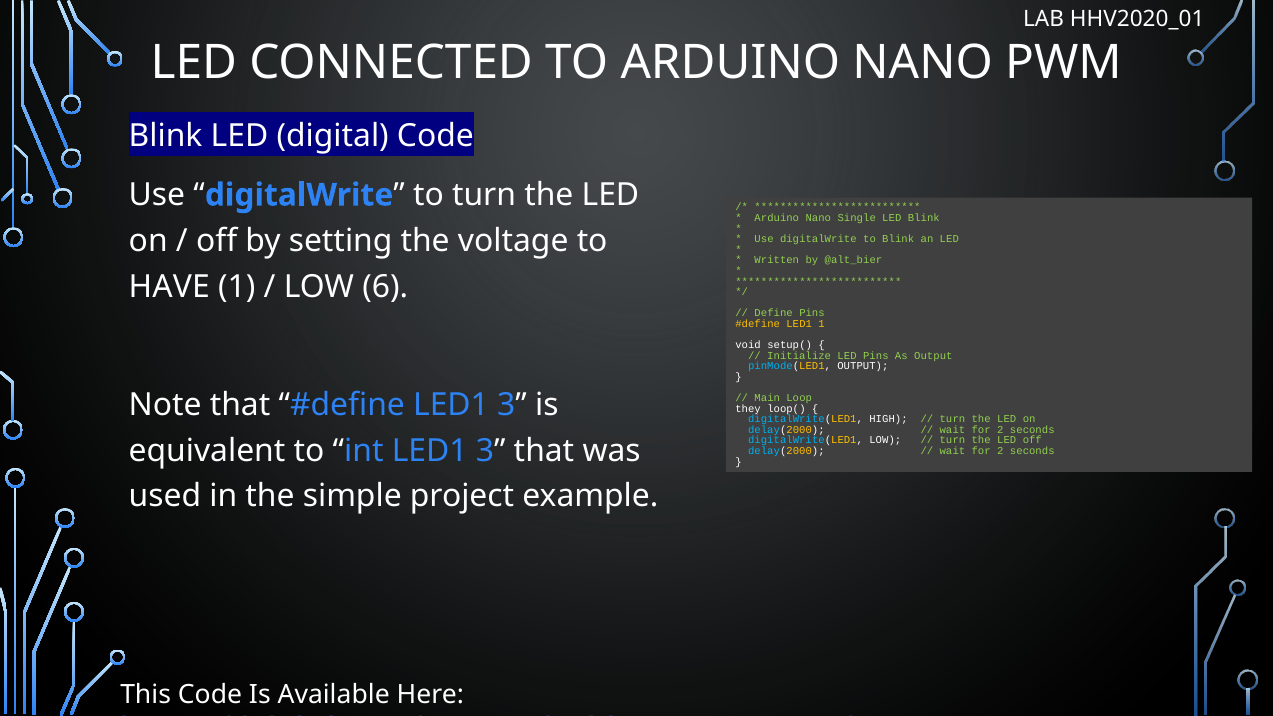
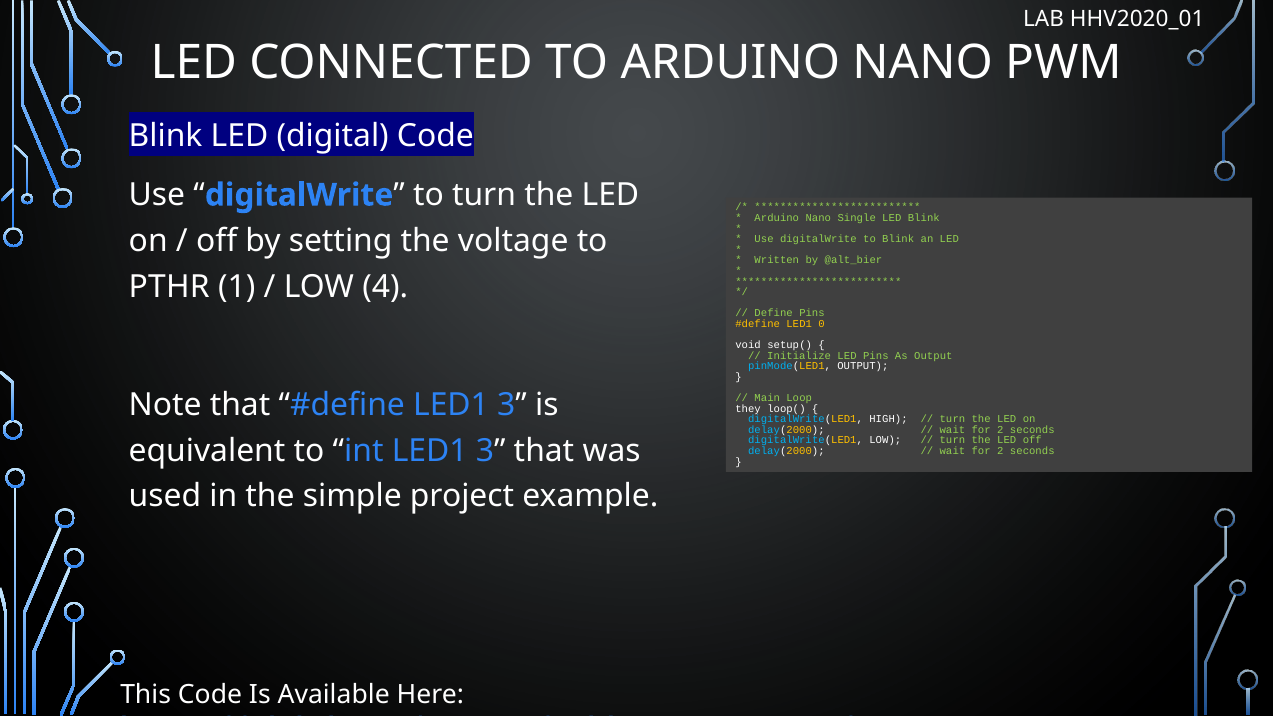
HAVE: HAVE -> PTHR (169, 287)
6: 6 -> 4 (385, 287)
LED1 1: 1 -> 0 (822, 324)
